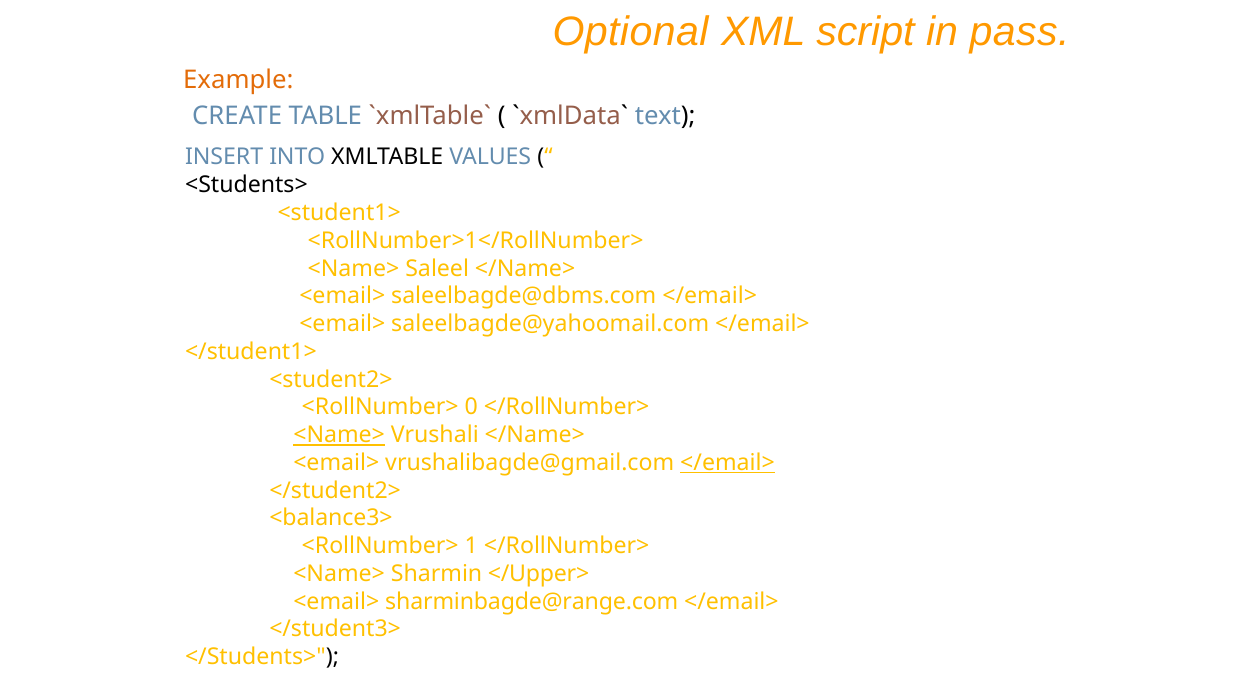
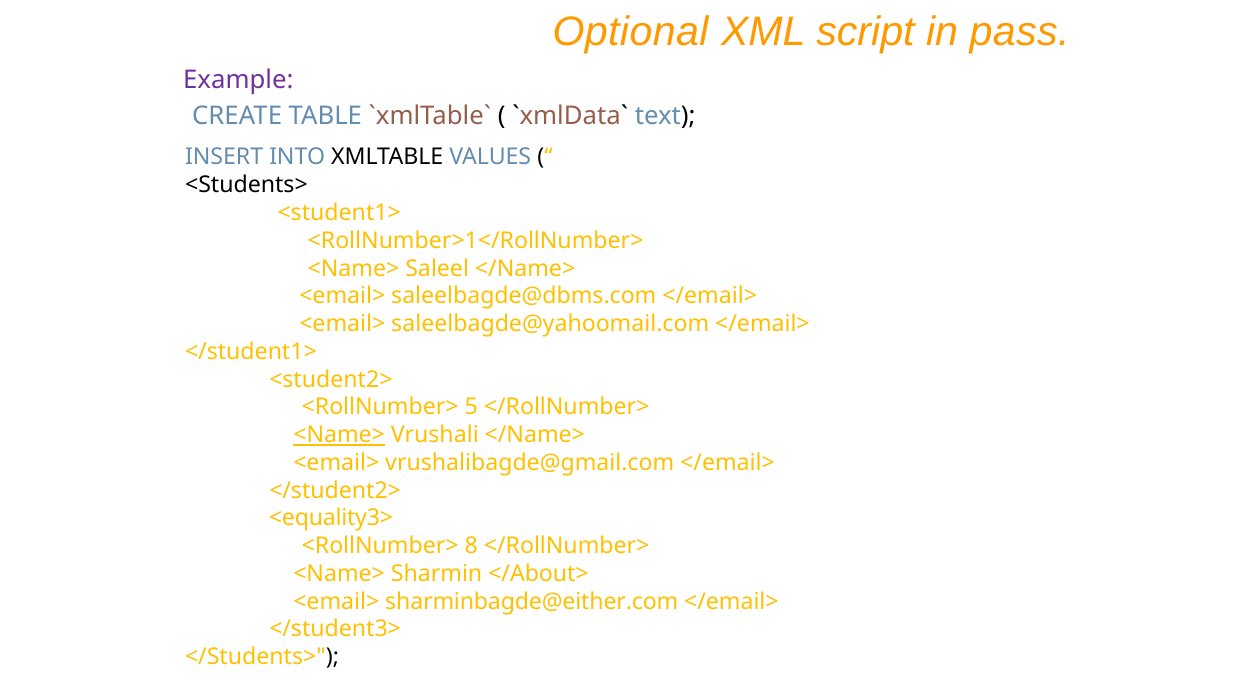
Example colour: orange -> purple (238, 80)
0: 0 -> 5 (471, 407)
</email> underline: present -> none (728, 463)
<balance3>: <balance3> -> <equality3> (331, 518)
1: 1 -> 8 (471, 546)
</Upper>: </Upper> -> </About> (538, 574)
sharminbagde@range.com: sharminbagde@range.com -> sharminbagde@either.com (532, 602)
